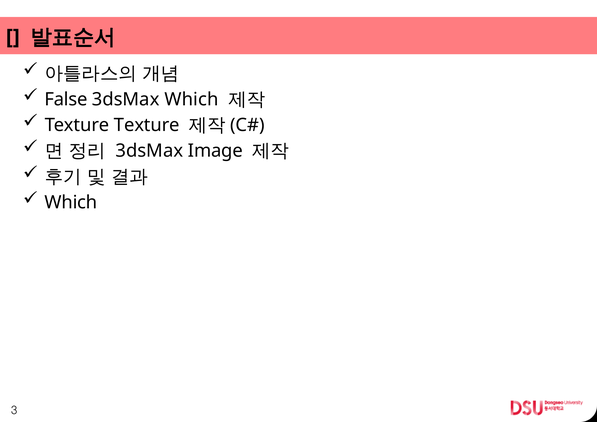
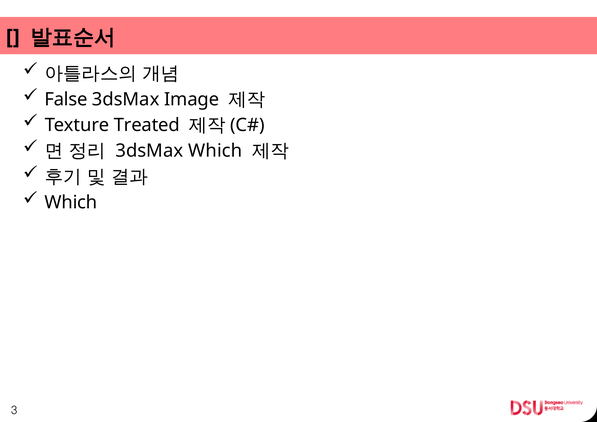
3dsMax Which: Which -> Image (192, 99)
Texture Texture: Texture -> Treated (147, 125)
3dsMax Image: Image -> Which (215, 151)
